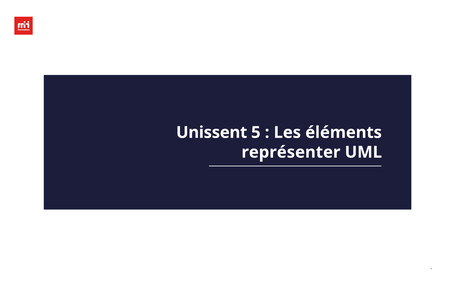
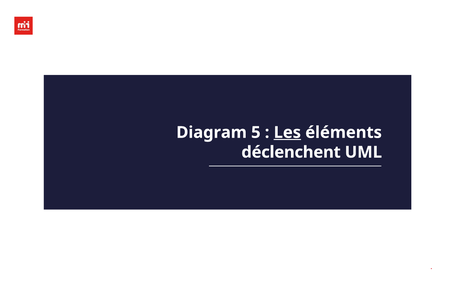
Unissent: Unissent -> Diagram (212, 132)
Les underline: none -> present (287, 132)
représenter: représenter -> déclenchent (291, 152)
